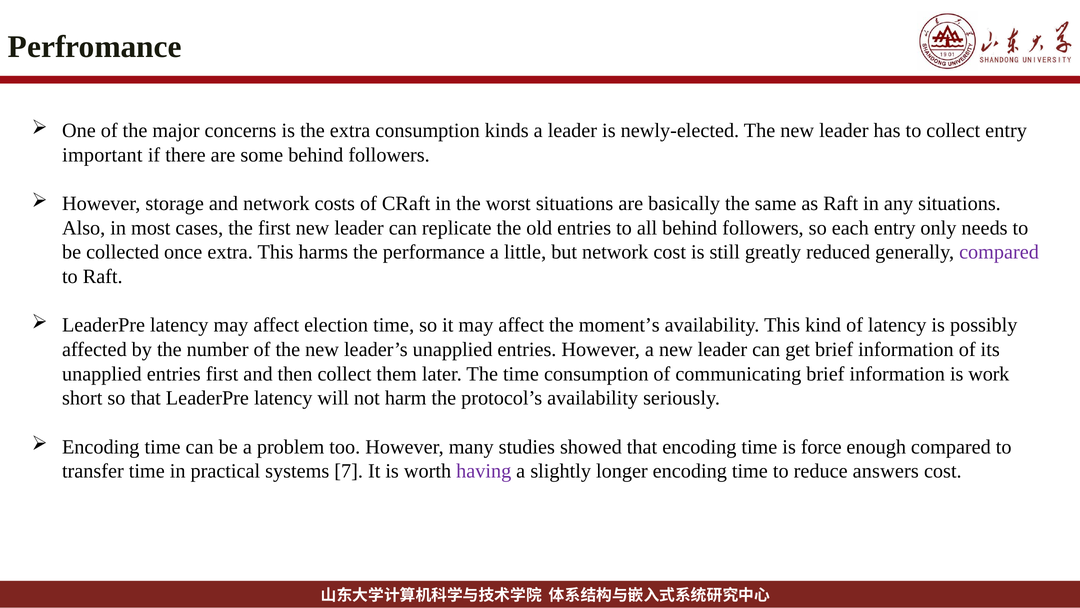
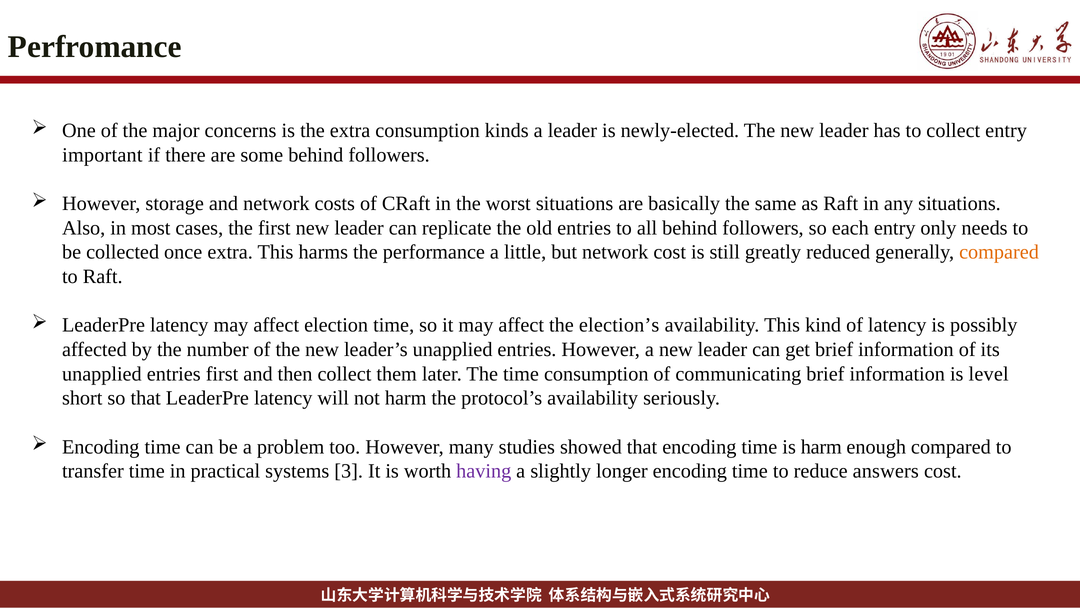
compared colour: purple -> orange (999, 252)
moment’s: moment’s -> election’s (619, 325)
work: work -> level (989, 374)
is force: force -> harm (821, 446)
7: 7 -> 3 (349, 471)
